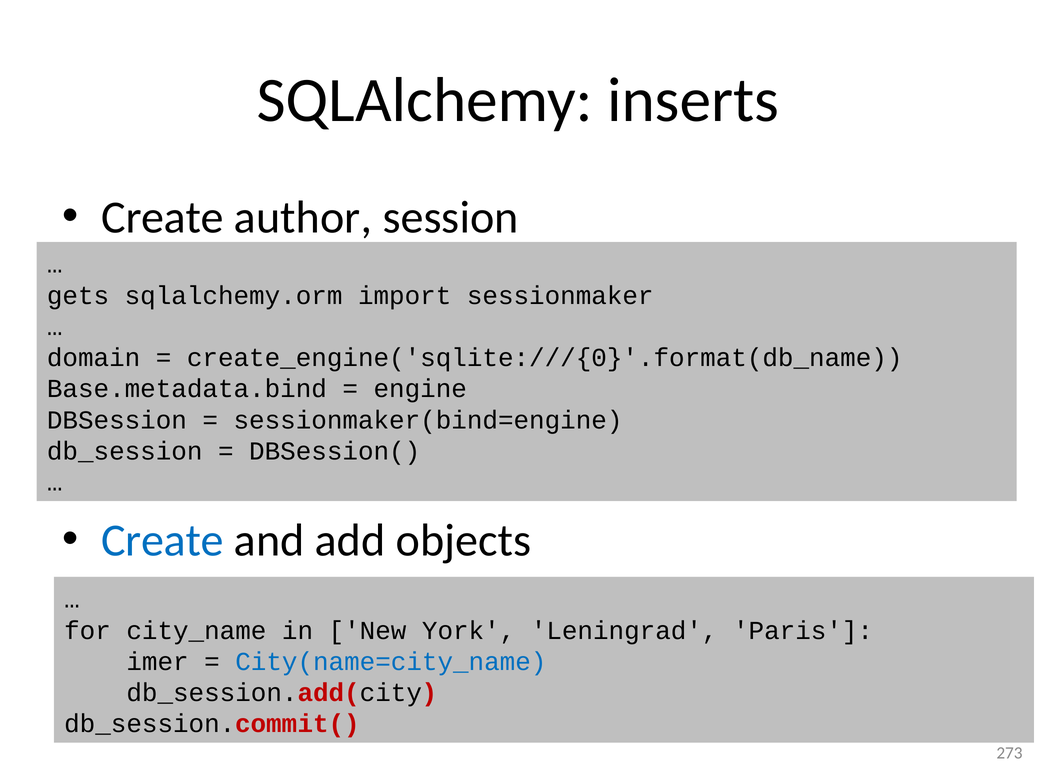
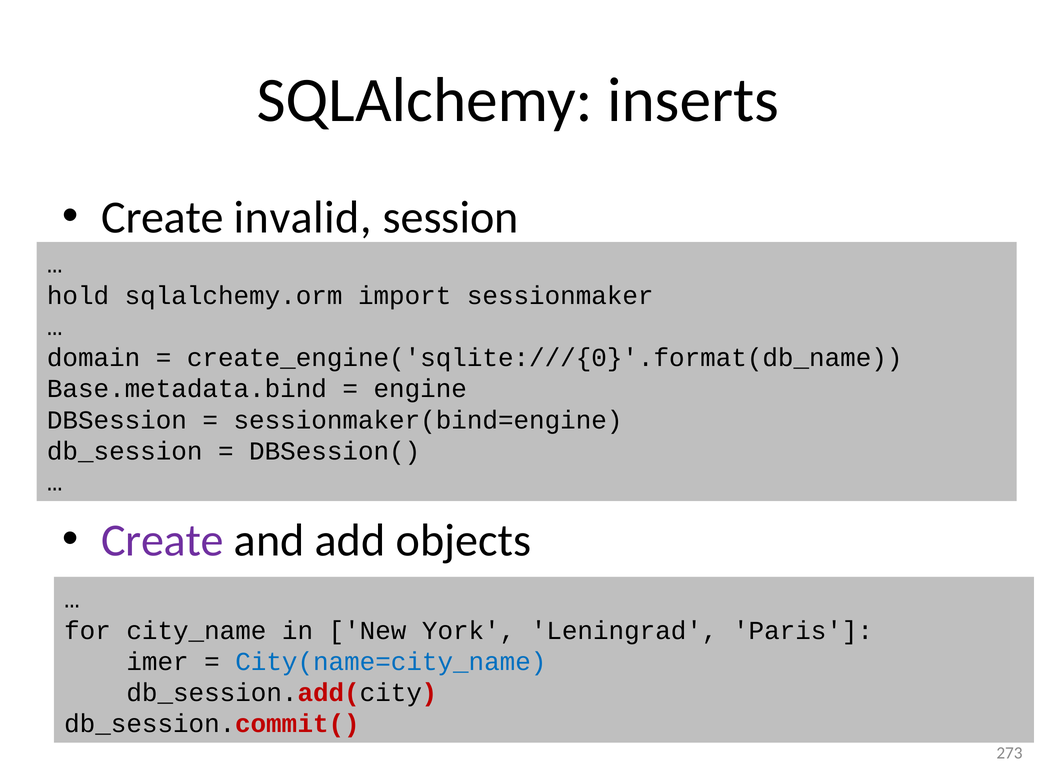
author: author -> invalid (303, 218)
gets: gets -> hold (78, 295)
Create colour: blue -> purple (162, 540)
